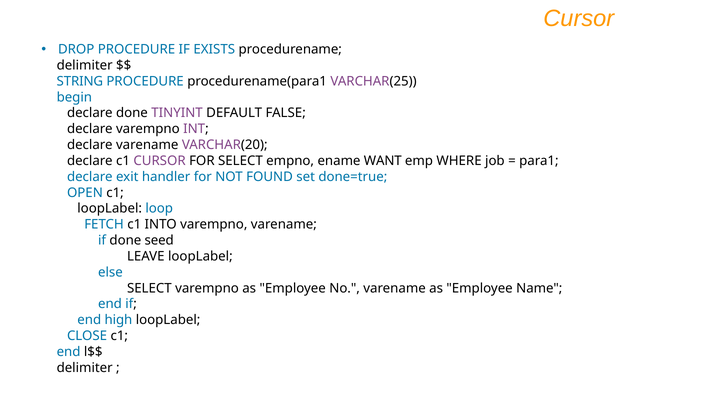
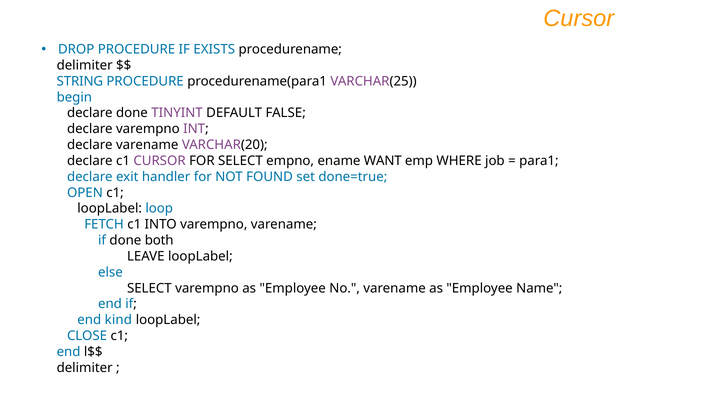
seed: seed -> both (159, 241)
high: high -> kind (118, 320)
